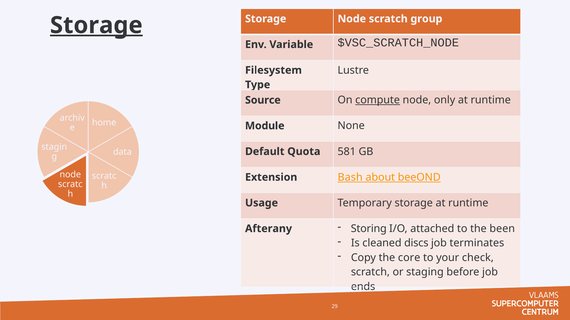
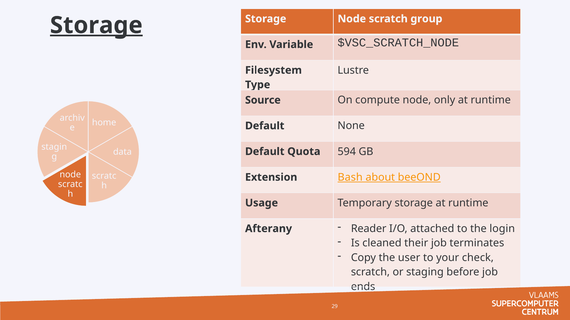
compute underline: present -> none (378, 100)
Module: Module -> Default (265, 126)
581: 581 -> 594 (347, 152)
Storing: Storing -> Reader (369, 229)
been: been -> login (502, 229)
discs: discs -> their (416, 244)
core: core -> user (409, 258)
